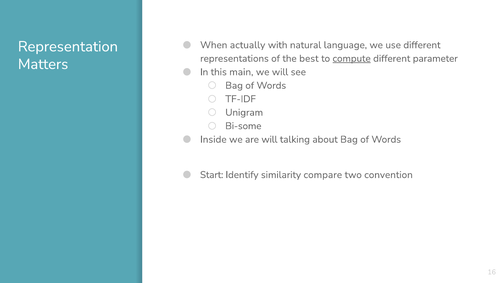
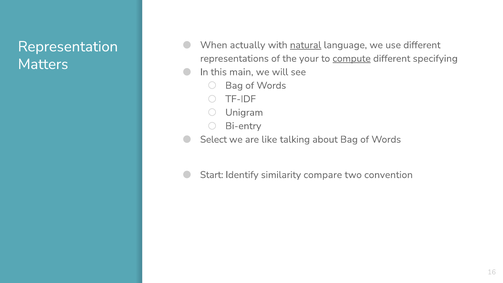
natural underline: none -> present (306, 45)
best: best -> your (309, 58)
parameter: parameter -> specifying (435, 58)
Bi-some: Bi-some -> Bi-entry (243, 126)
Inside: Inside -> Select (213, 139)
are will: will -> like (269, 139)
